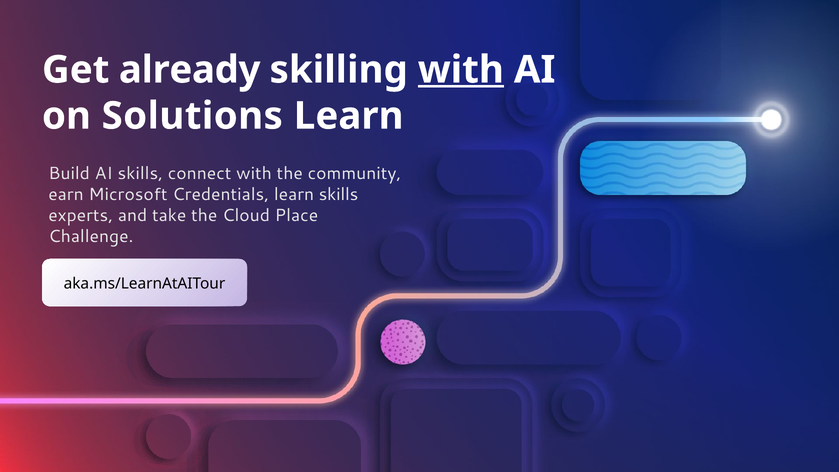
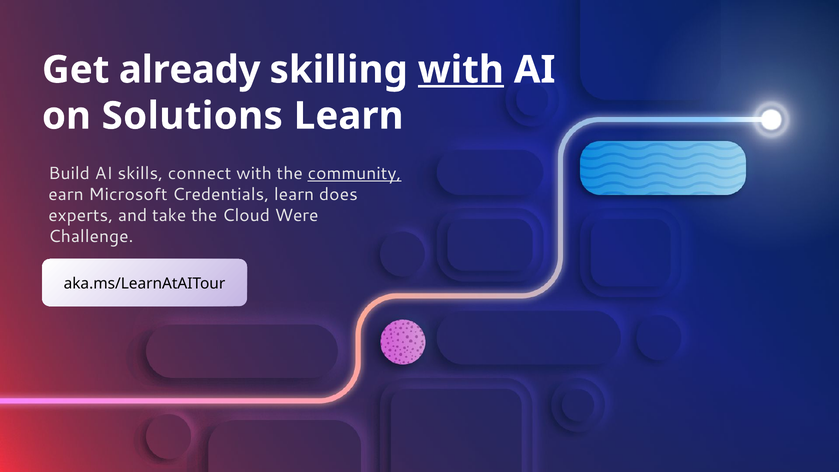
community underline: none -> present (355, 173)
learn skills: skills -> does (338, 194)
Place: Place -> Were (297, 215)
